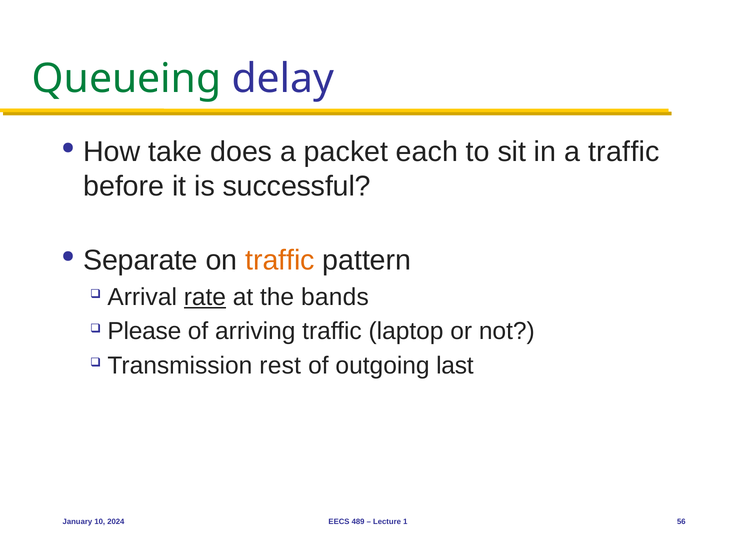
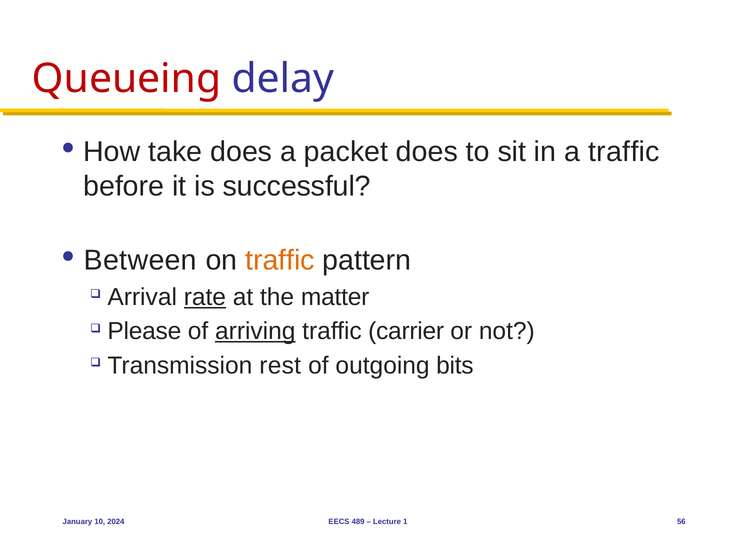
Queueing colour: green -> red (127, 79)
packet each: each -> does (427, 152)
Separate: Separate -> Between (140, 261)
bands: bands -> matter (335, 297)
arriving underline: none -> present (255, 331)
laptop: laptop -> carrier (406, 331)
last: last -> bits (455, 366)
